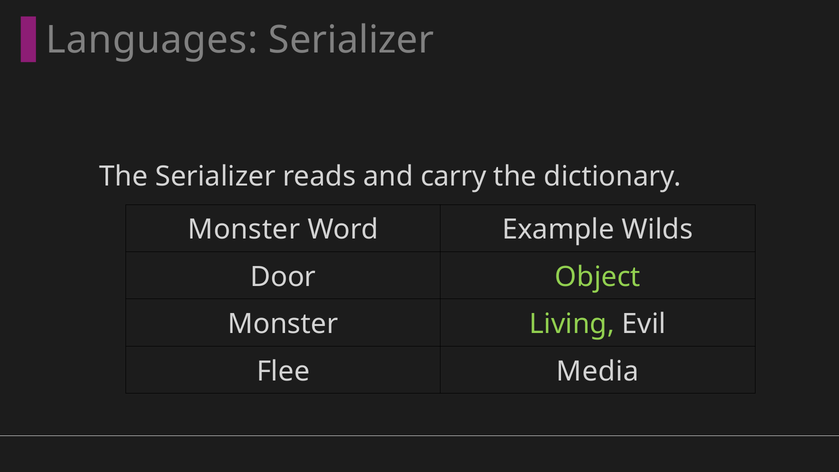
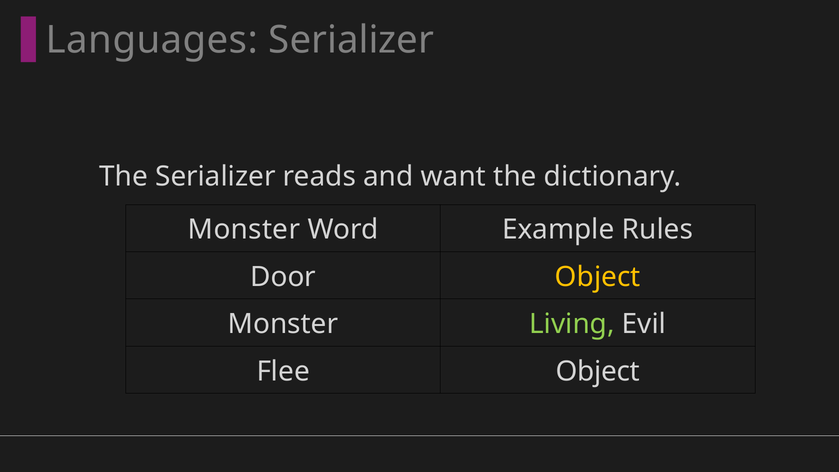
carry: carry -> want (453, 176)
Wilds: Wilds -> Rules (657, 230)
Object colour: light green -> yellow (598, 277)
Flee Media: Media -> Object (598, 371)
